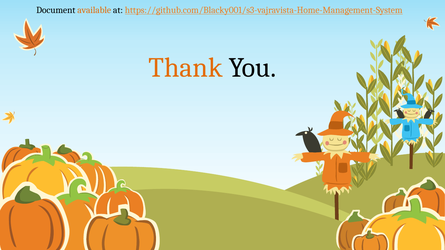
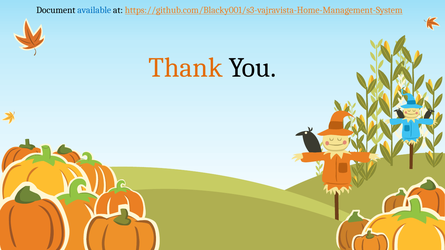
available colour: orange -> blue (94, 10)
